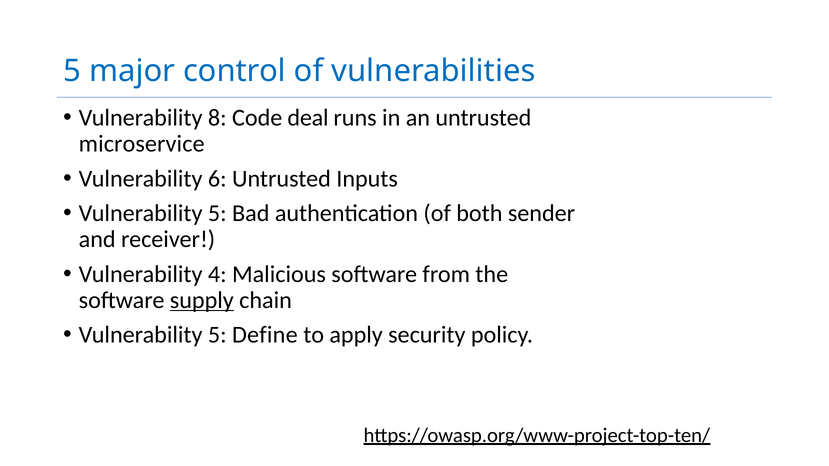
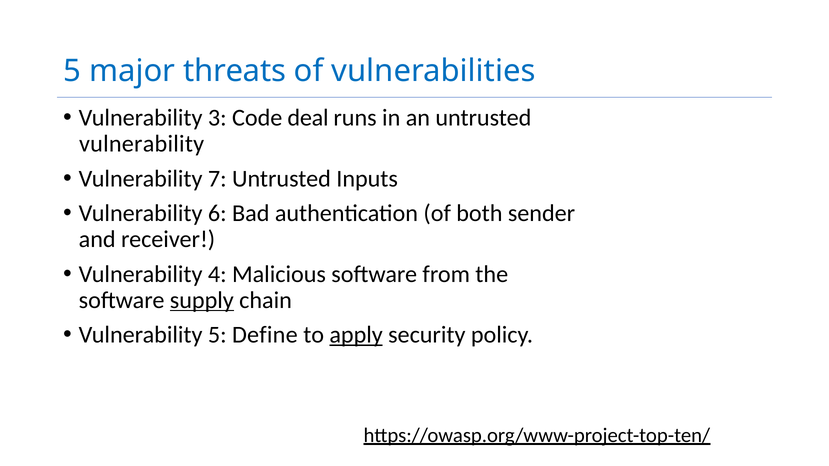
control: control -> threats (235, 71)
8: 8 -> 3 (217, 118)
microservice: microservice -> vulnerability (142, 144)
6: 6 -> 7 (217, 179)
5: 5 -> 6 (217, 213)
apply underline: none -> present (356, 335)
